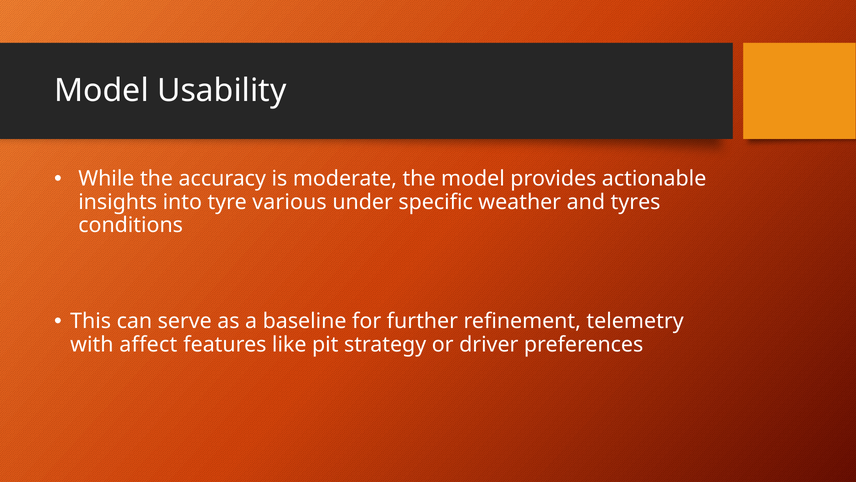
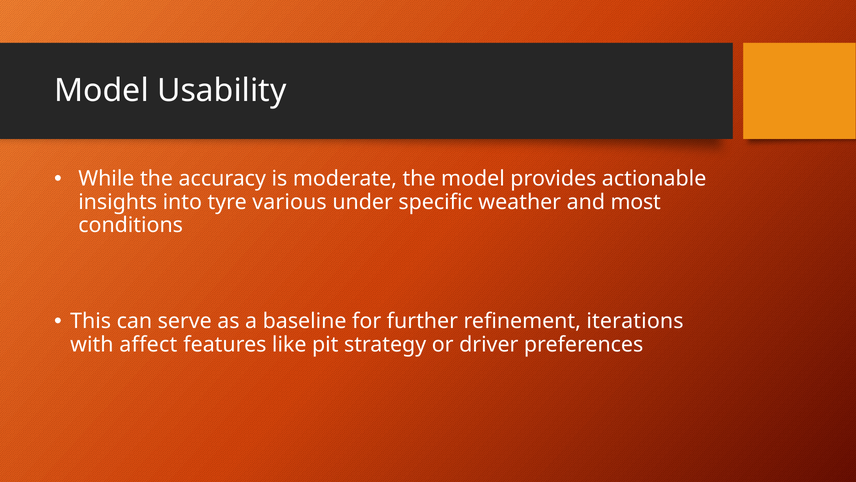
tyres: tyres -> most (636, 202)
telemetry: telemetry -> iterations (635, 321)
